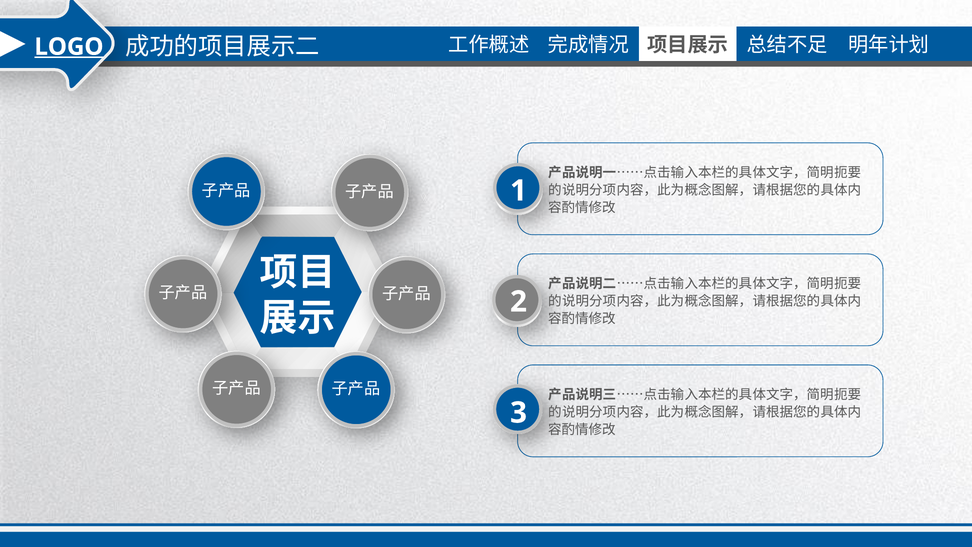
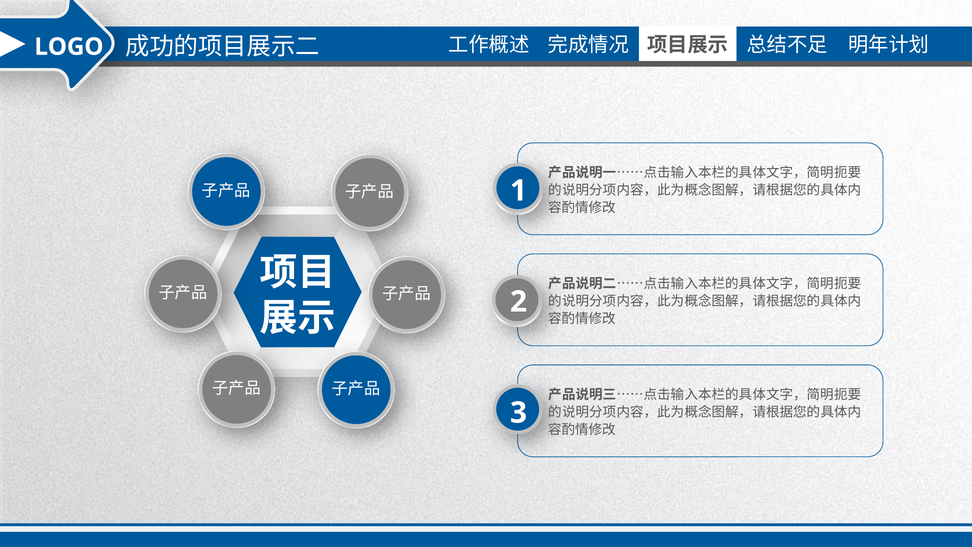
LOGO underline: present -> none (69, 47)
